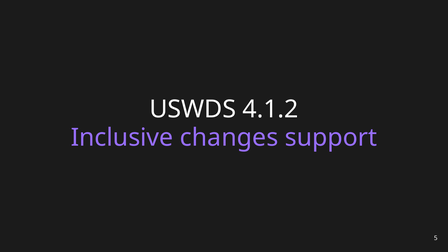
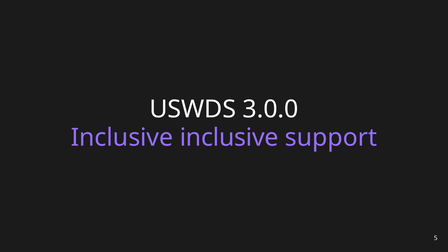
4.1.2: 4.1.2 -> 3.0.0 (271, 109)
Inclusive changes: changes -> inclusive (229, 138)
